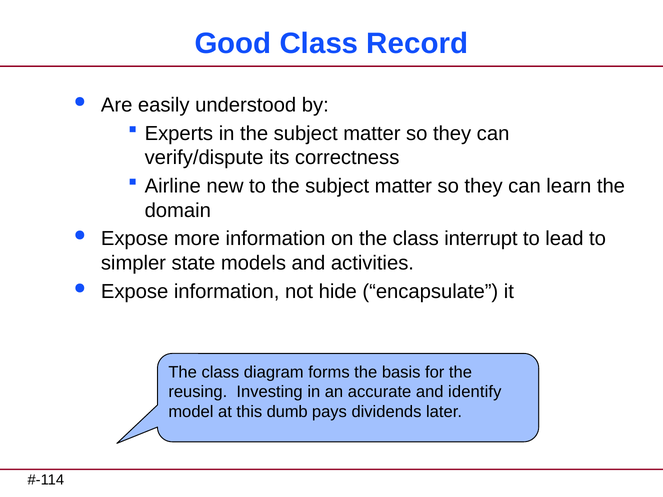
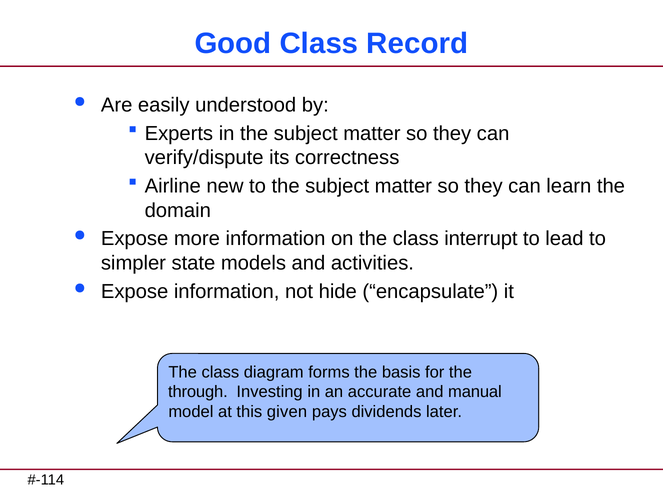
reusing: reusing -> through (198, 392)
identify: identify -> manual (475, 392)
dumb: dumb -> given (287, 412)
